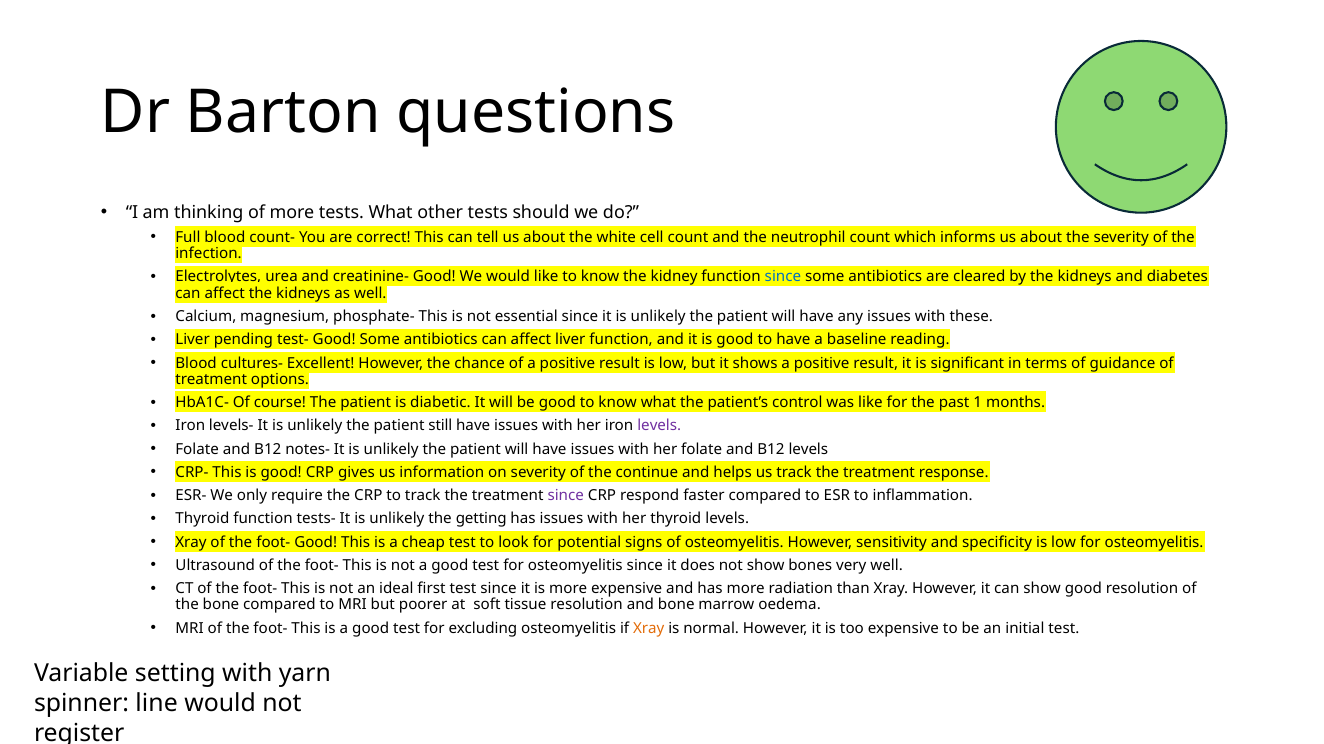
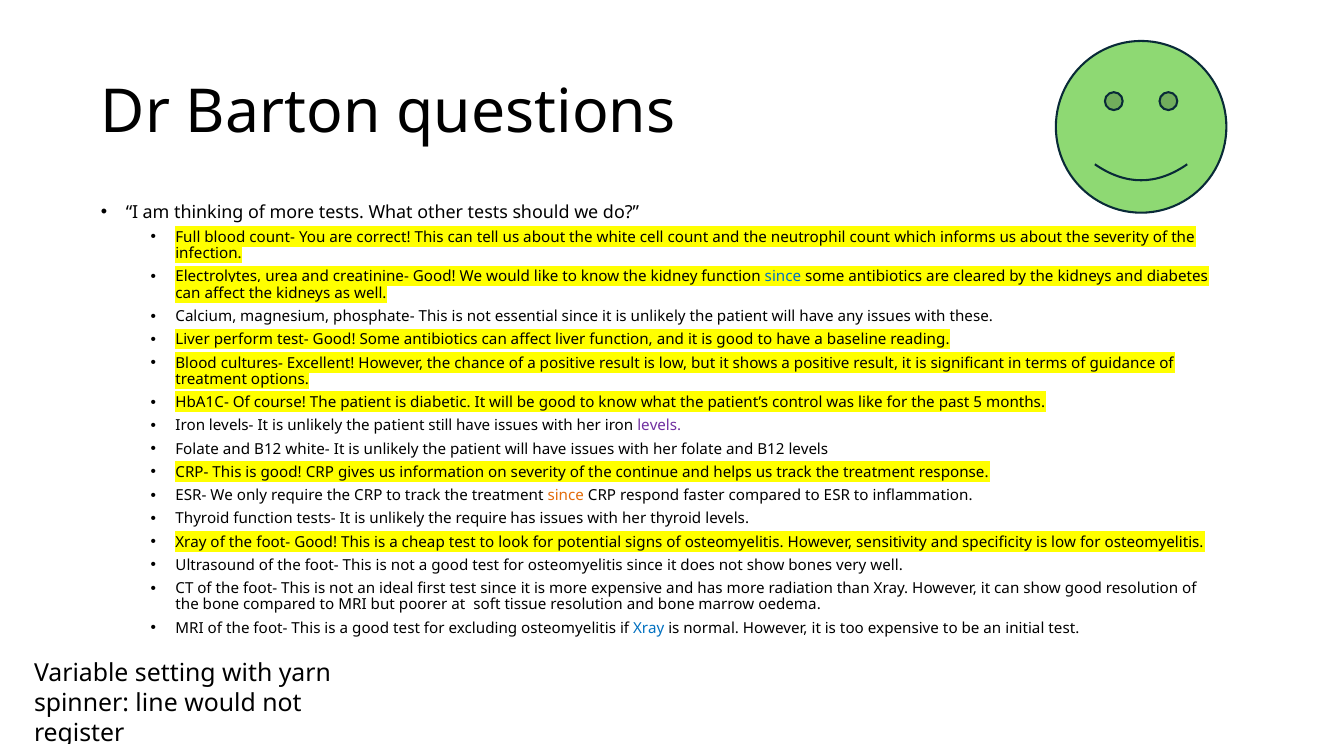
pending: pending -> perform (243, 340)
1: 1 -> 5 (978, 403)
notes-: notes- -> white- (308, 450)
since colour: purple -> orange (566, 496)
the getting: getting -> require (481, 519)
Xray colour: orange -> blue (649, 629)
